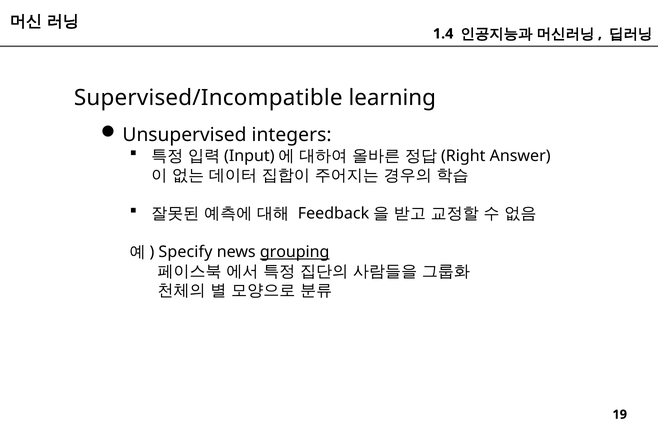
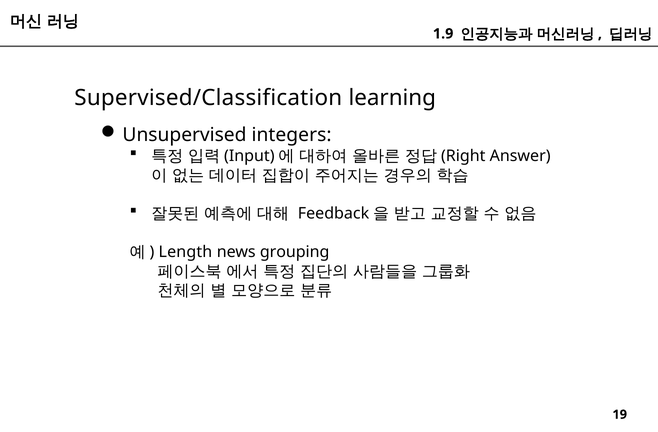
1.4: 1.4 -> 1.9 (443, 34)
Supervised/Incompatible: Supervised/Incompatible -> Supervised/Classification (208, 98)
Specify: Specify -> Length (185, 252)
grouping underline: present -> none (295, 252)
